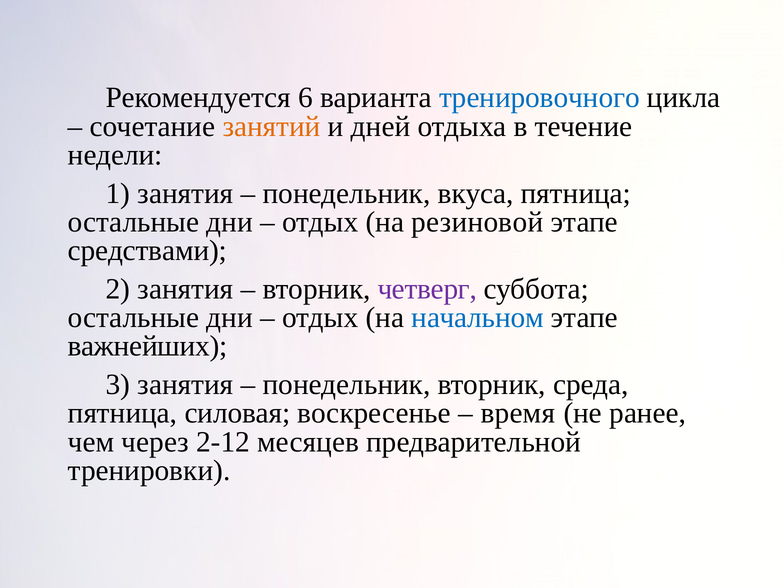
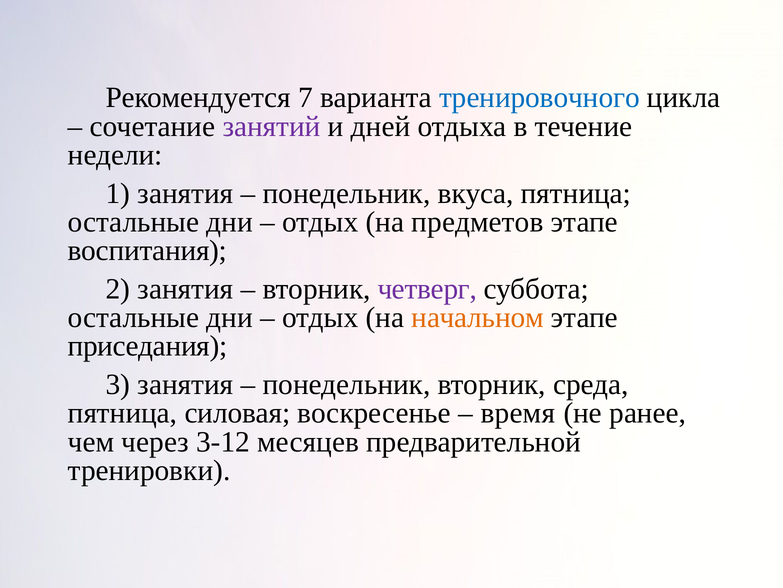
6: 6 -> 7 (305, 98)
занятий colour: orange -> purple (272, 126)
резиновой: резиновой -> предметов (477, 222)
средствами: средствами -> воспитания (147, 250)
начальном colour: blue -> orange (478, 317)
важнейших: важнейших -> приседания (147, 346)
2-12: 2-12 -> 3-12 (223, 441)
